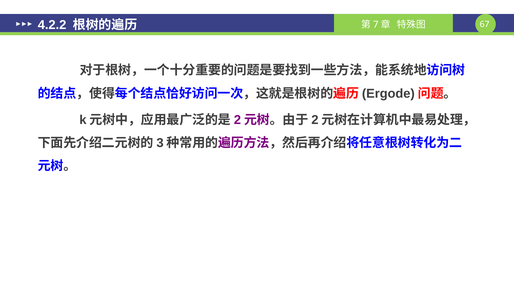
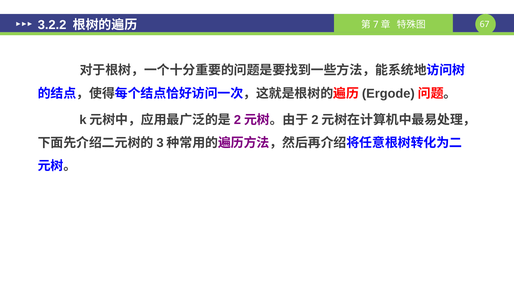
4.2.2: 4.2.2 -> 3.2.2 (52, 25)
